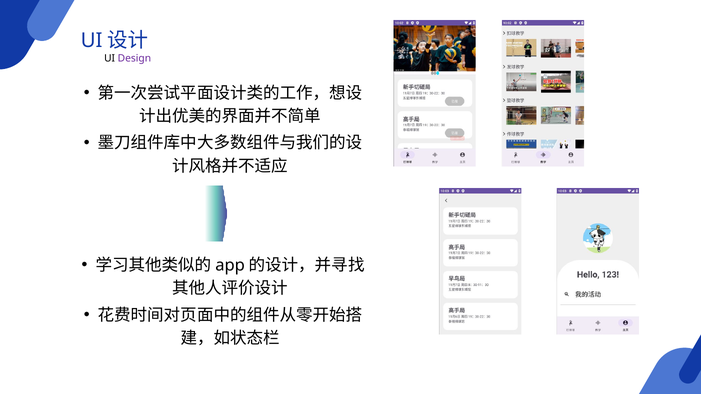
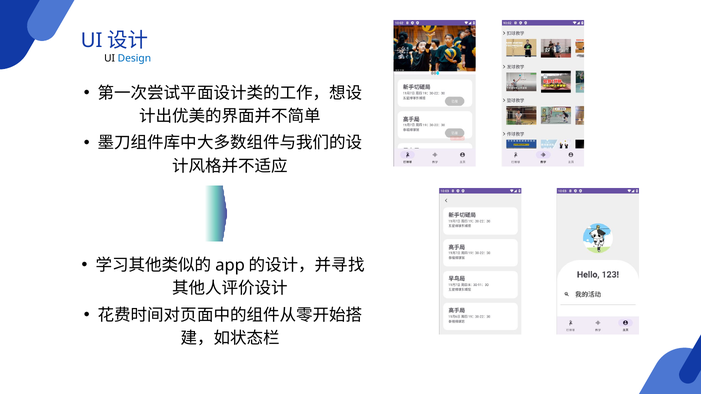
Design colour: purple -> blue (134, 59)
